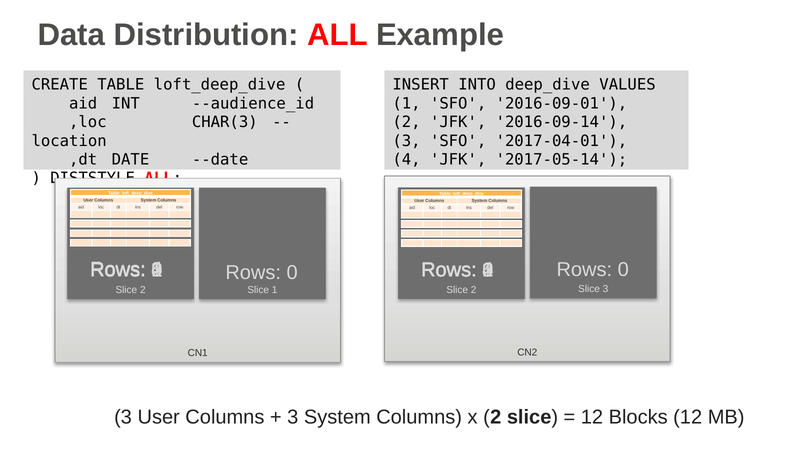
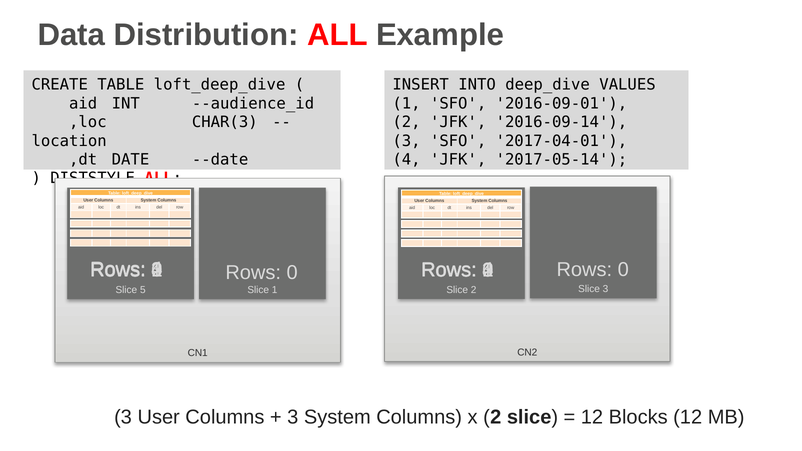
2: 2 -> 5 (143, 290)
